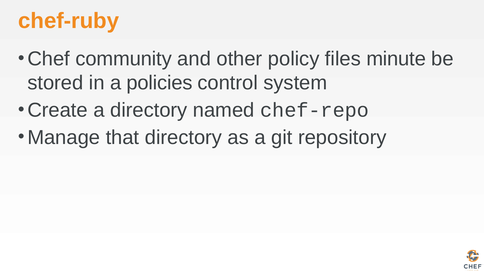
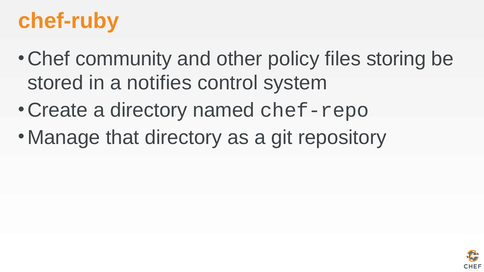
minute: minute -> storing (396, 59)
policies: policies -> notifies (159, 83)
